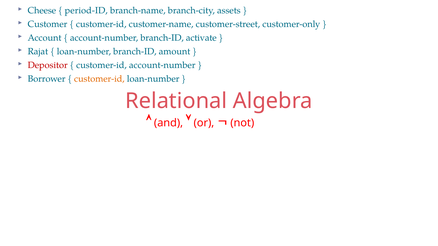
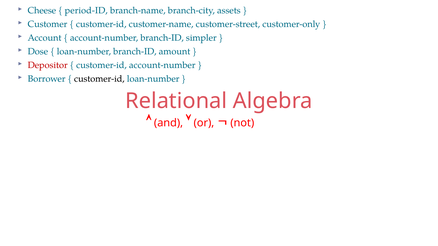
activate: activate -> simpler (201, 38)
Rajat: Rajat -> Dose (38, 52)
customer-id colour: orange -> black (99, 79)
